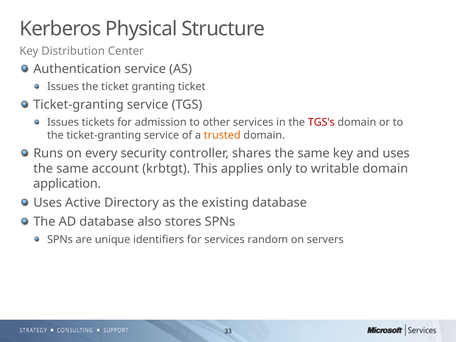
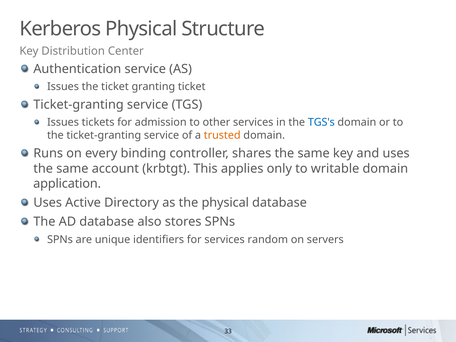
TGS's colour: red -> blue (321, 122)
security: security -> binding (143, 153)
the existing: existing -> physical (225, 203)
